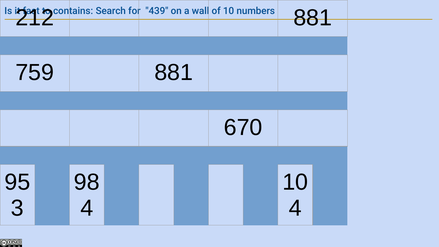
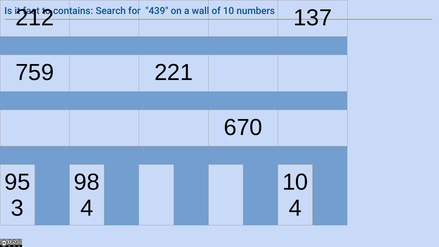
881: 881 -> 137 (313, 18)
759 881: 881 -> 221 (174, 73)
